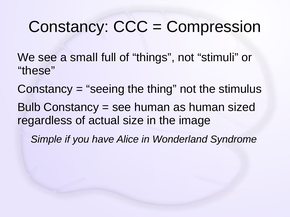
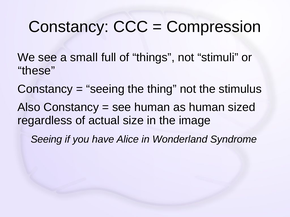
Bulb: Bulb -> Also (29, 108)
Simple: Simple -> Seeing (46, 140)
